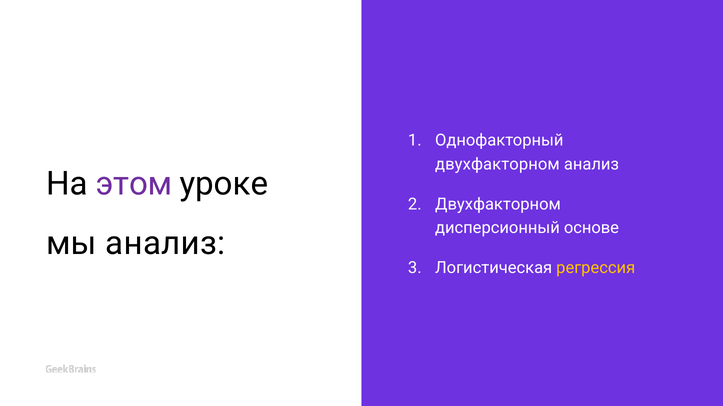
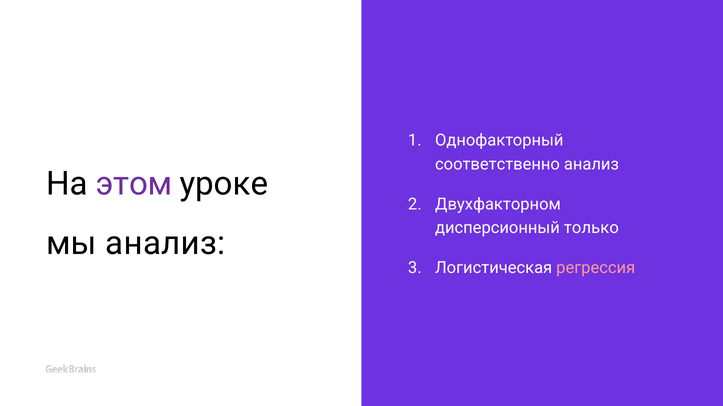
двухфакторном: двухфакторном -> соответственно (497, 164)
основе: основе -> только (591, 228)
регрессия colour: yellow -> pink (596, 268)
